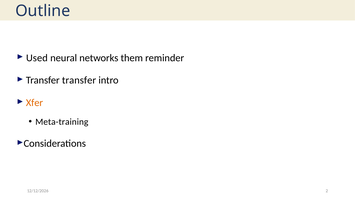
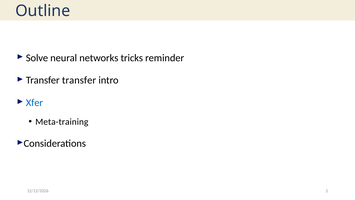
Used: Used -> Solve (37, 58)
them: them -> tricks (132, 58)
Xfer colour: orange -> blue (34, 102)
